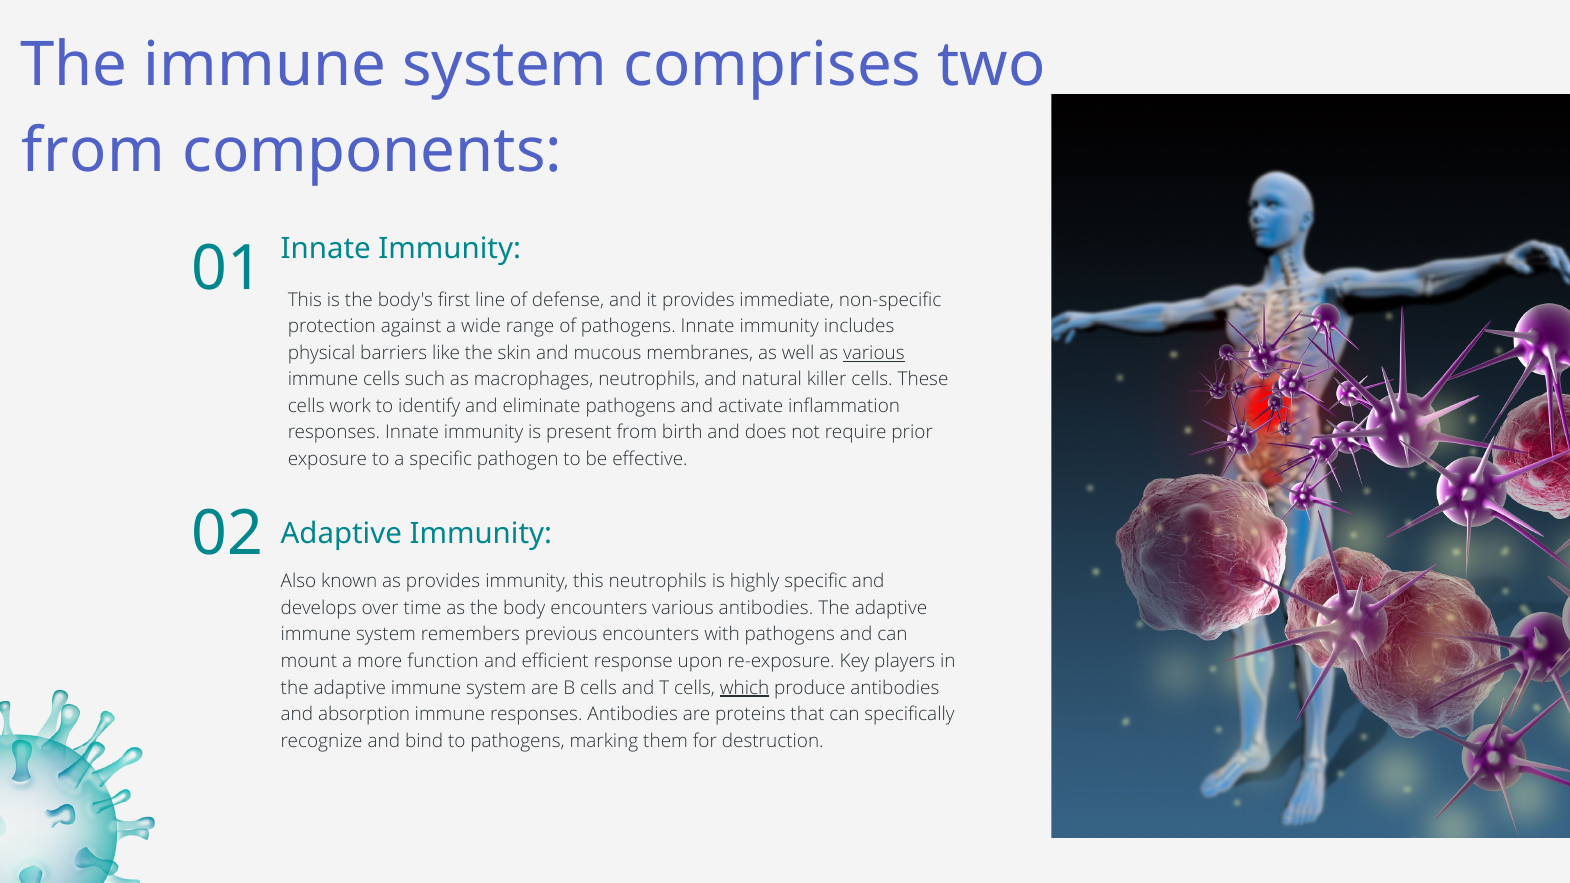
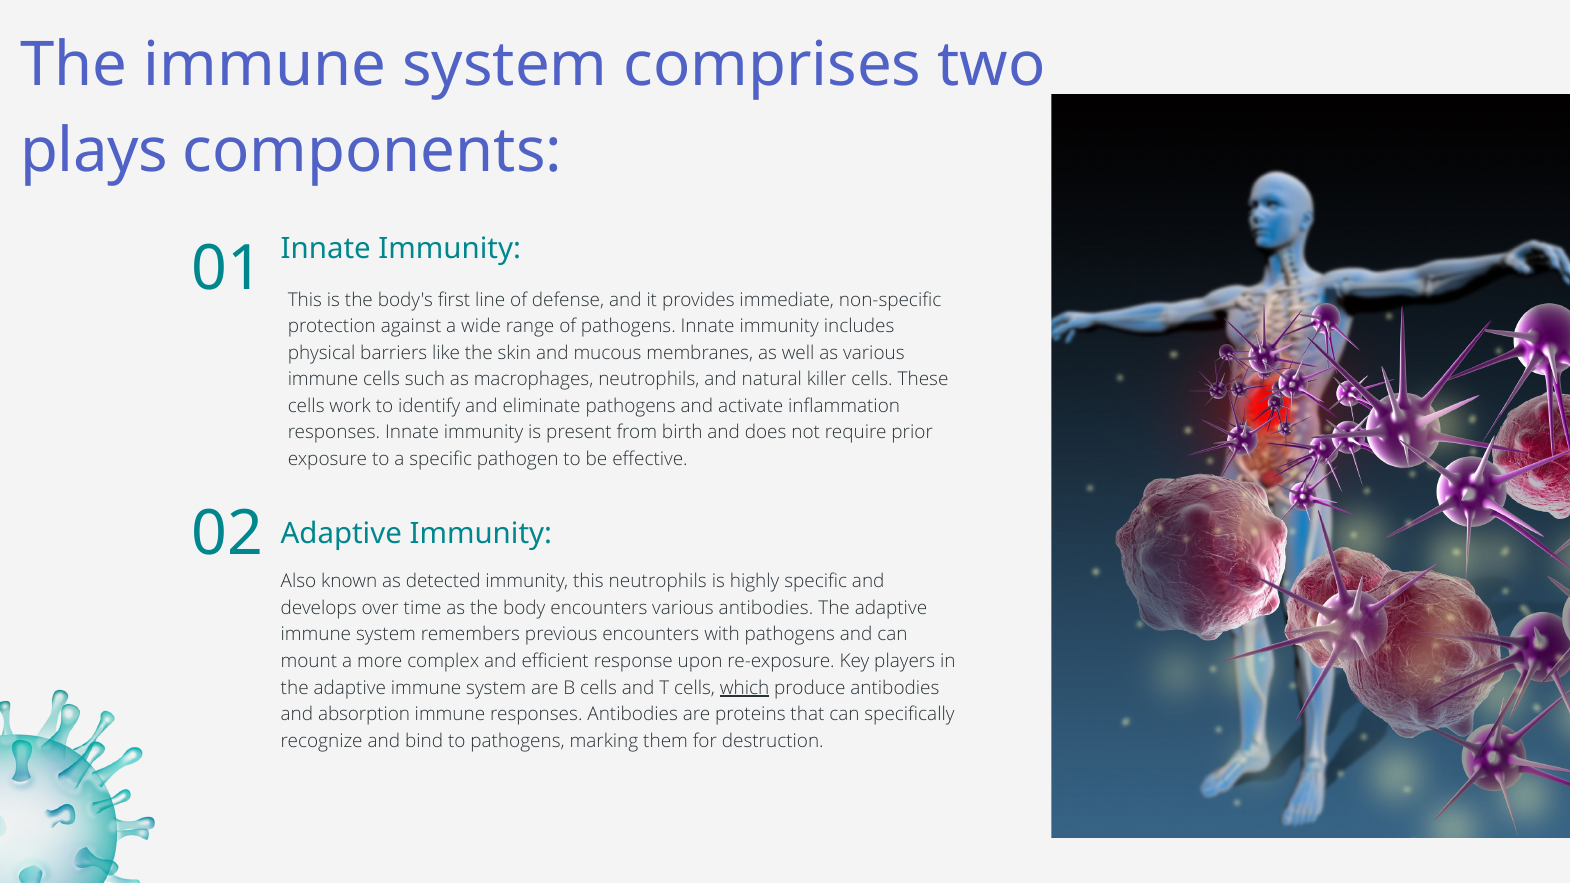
from: from -> plays (94, 151)
various underline: present -> none (874, 353)
as provides: provides -> detected (443, 582)
function: function -> complex (443, 661)
